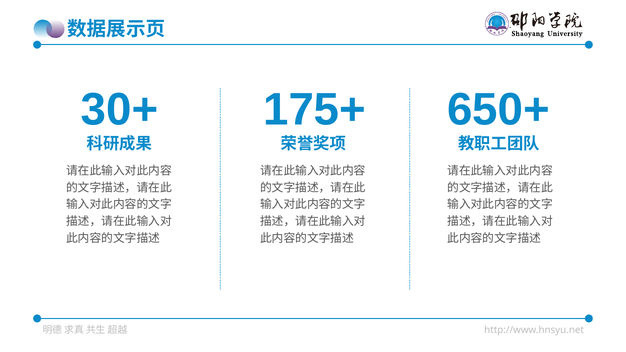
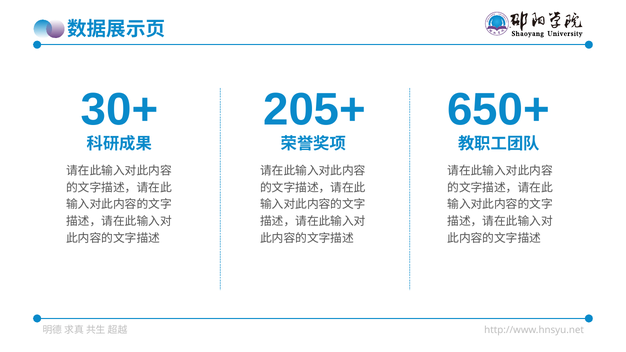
175+: 175+ -> 205+ (315, 110)
